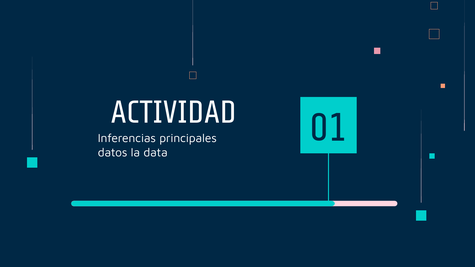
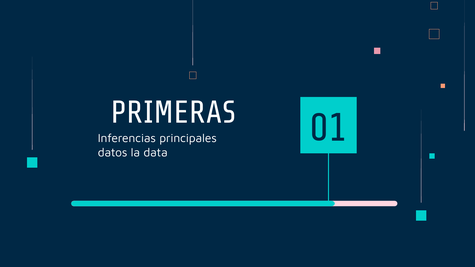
ACTIVIDAD: ACTIVIDAD -> PRIMERAS (173, 112)
